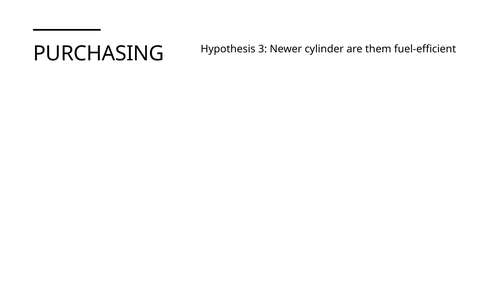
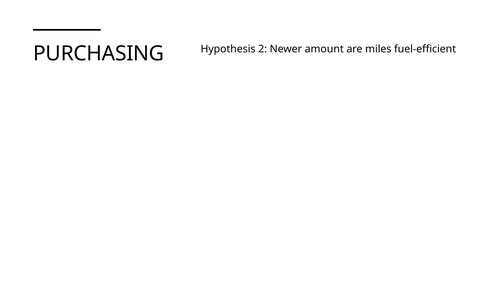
3: 3 -> 2 (263, 49)
cylinder: cylinder -> amount (324, 49)
them: them -> miles (378, 49)
